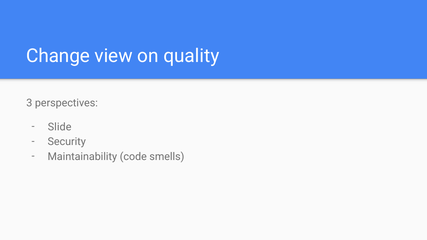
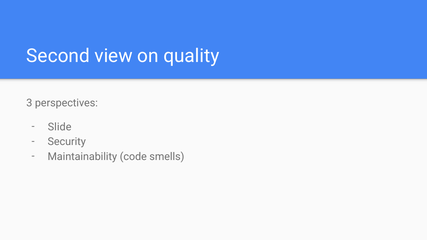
Change: Change -> Second (58, 56)
